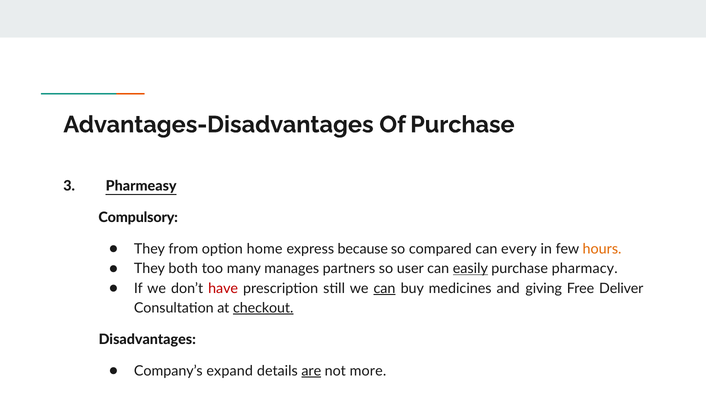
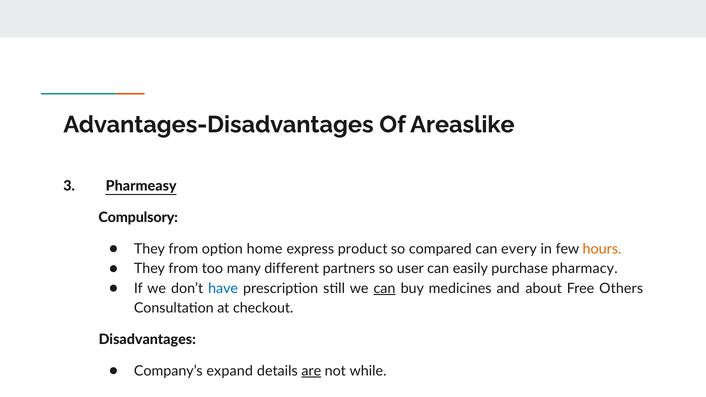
Of Purchase: Purchase -> Areaslike (462, 125)
because: because -> product (363, 249)
both: both -> from (183, 269)
manages: manages -> different (292, 269)
easily underline: present -> none (470, 269)
have colour: red -> blue (223, 288)
giving: giving -> about (544, 288)
Deliver: Deliver -> Others (621, 288)
checkout underline: present -> none (263, 308)
more: more -> while (368, 371)
